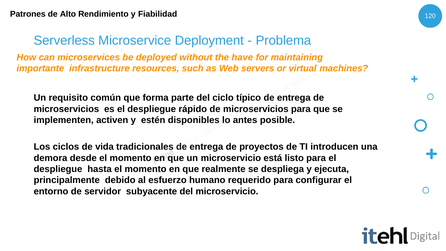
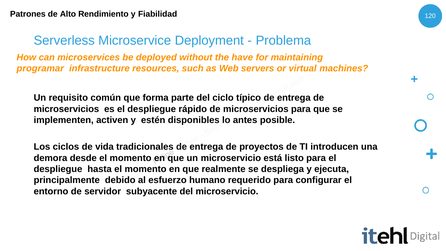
importante: importante -> programar (40, 68)
